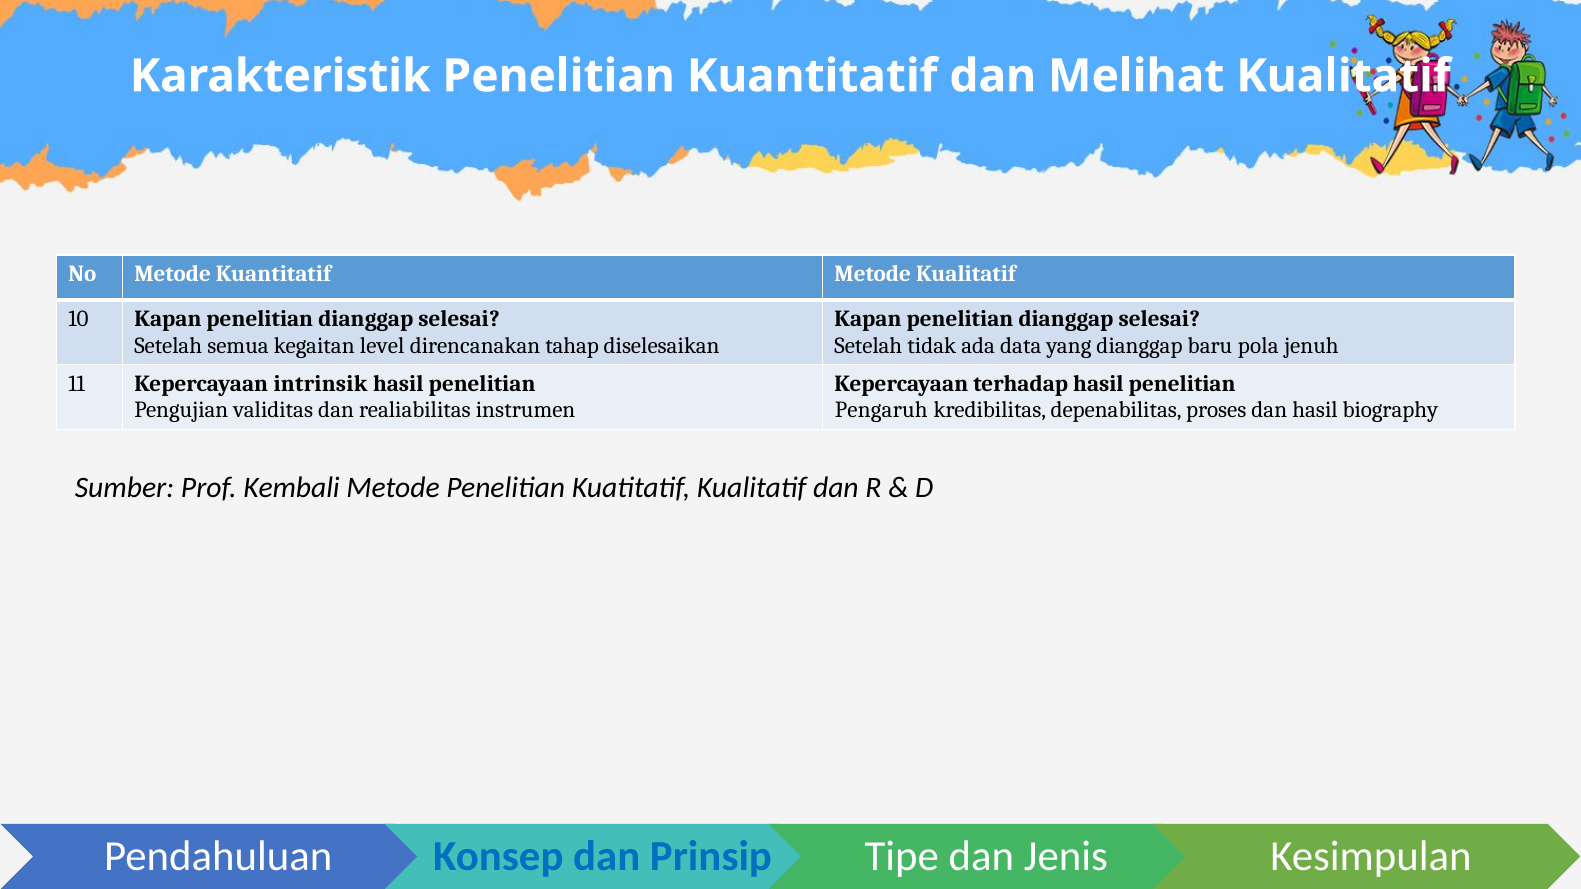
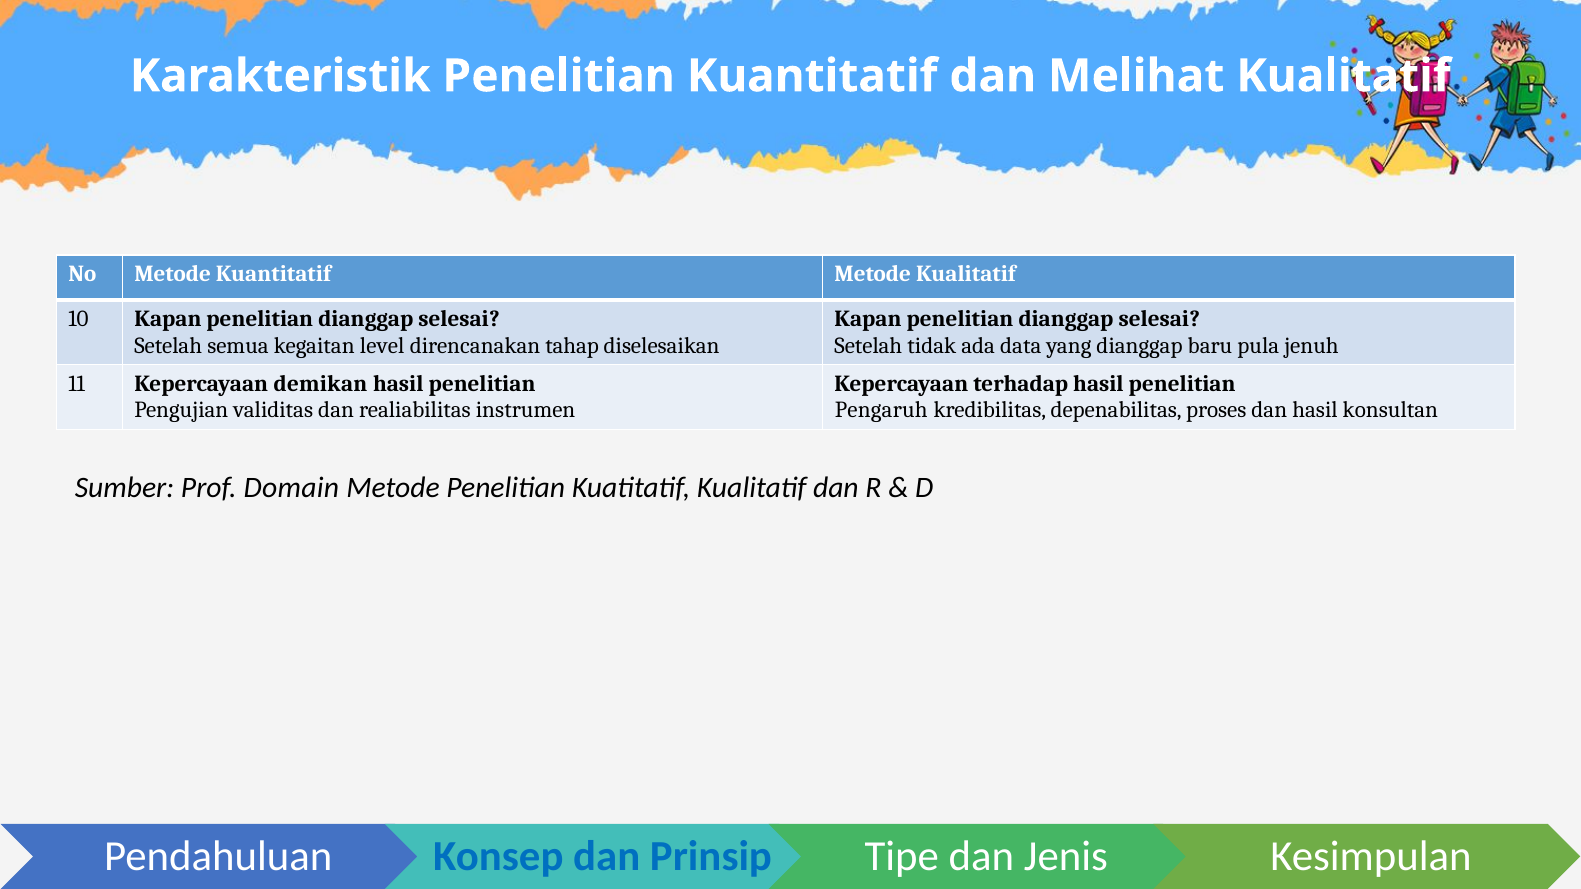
pola: pola -> pula (1258, 346)
intrinsik: intrinsik -> demikan (320, 384)
biography: biography -> konsultan (1390, 410)
Kembali: Kembali -> Domain (291, 488)
